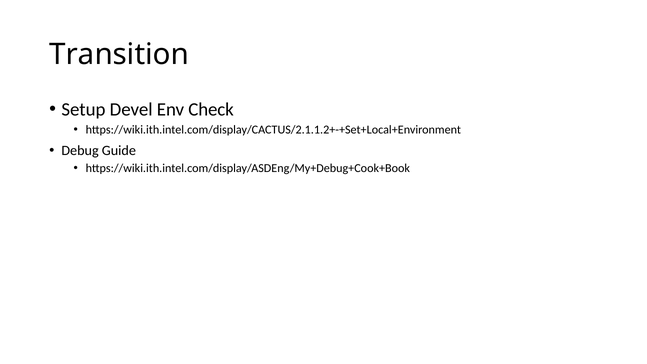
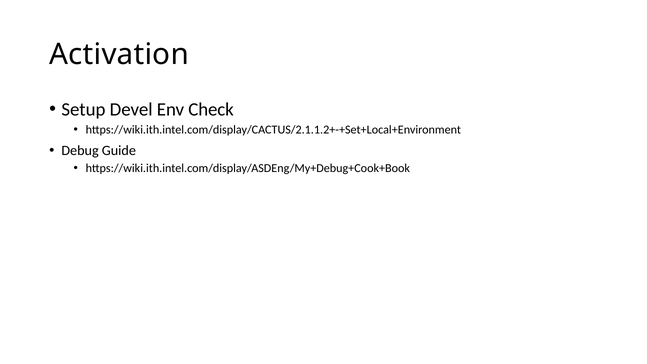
Transition: Transition -> Activation (119, 54)
